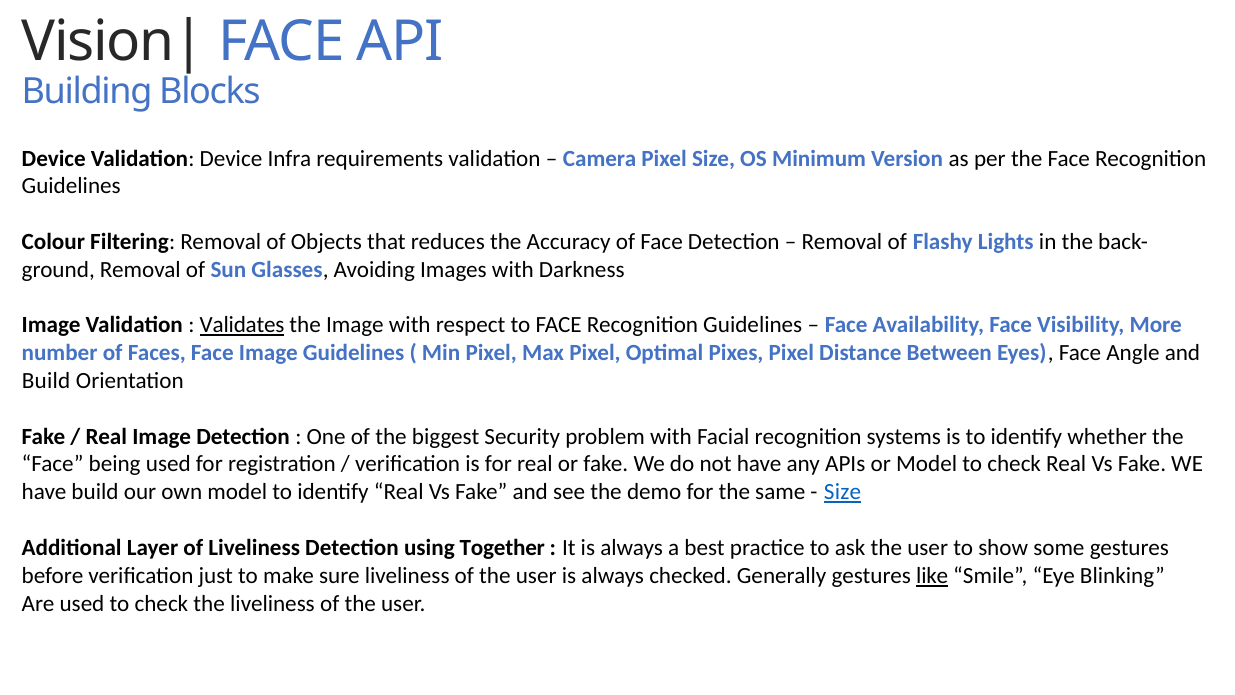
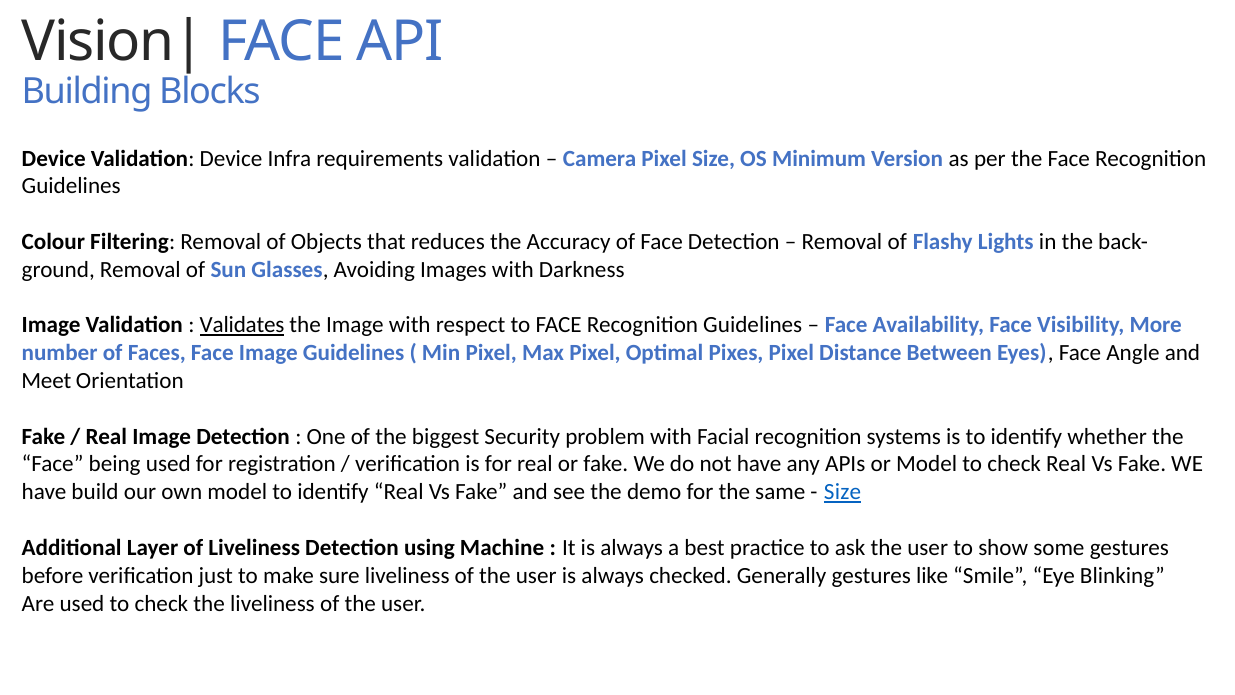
Build: Build -> Meet (46, 381)
Together: Together -> Machine (502, 548)
like underline: present -> none (932, 576)
